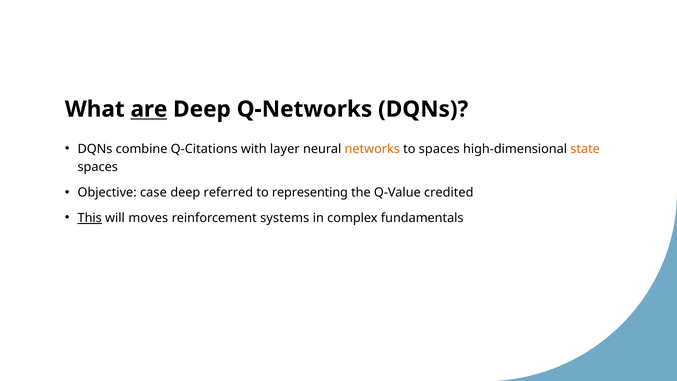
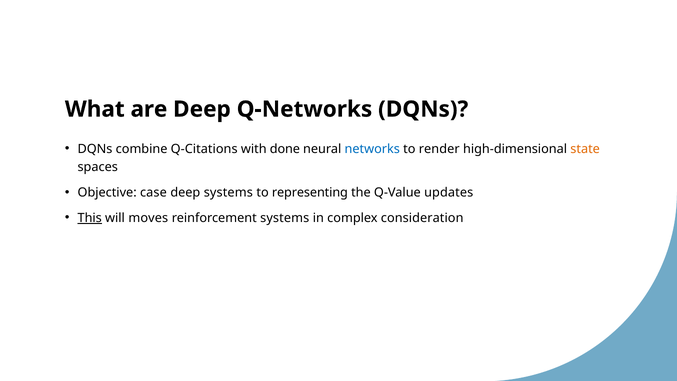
are underline: present -> none (149, 109)
layer: layer -> done (285, 149)
networks colour: orange -> blue (372, 149)
to spaces: spaces -> render (439, 149)
deep referred: referred -> systems (228, 192)
credited: credited -> updates (449, 192)
fundamentals: fundamentals -> consideration (422, 218)
